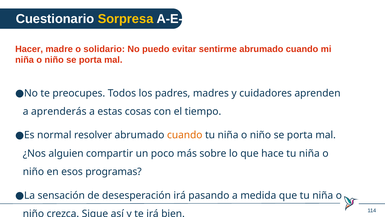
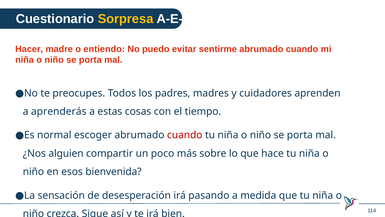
solidario: solidario -> entiendo (104, 49)
resolver: resolver -> escoger (93, 135)
cuando colour: orange -> red (185, 135)
programas: programas -> bienvenida (114, 171)
